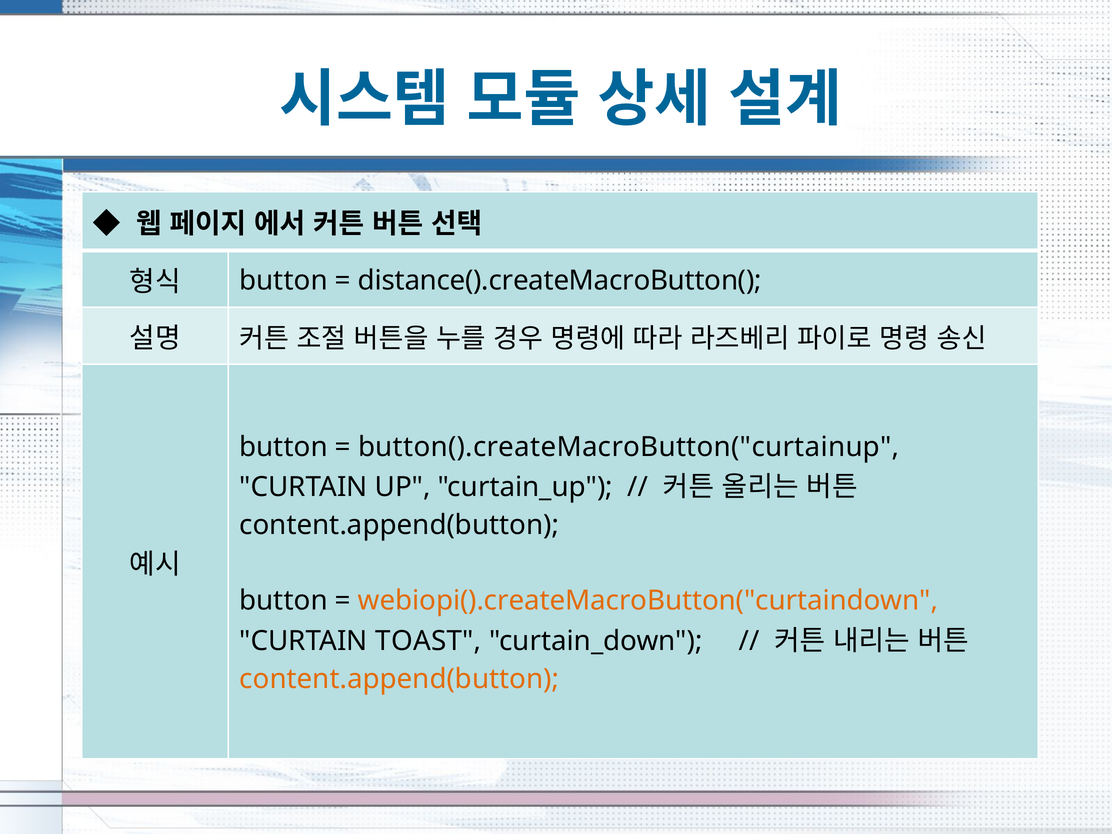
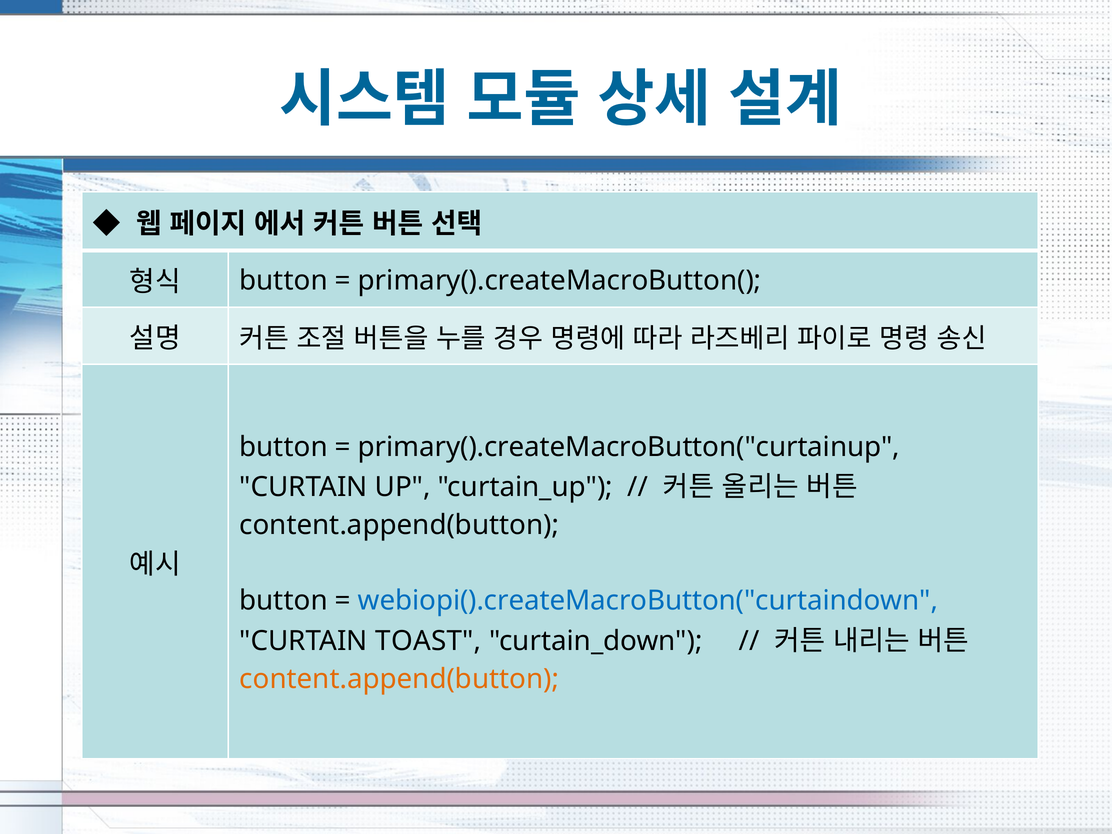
distance().createMacroButton(: distance().createMacroButton( -> primary().createMacroButton( (560, 280)
button().createMacroButton("curtainup: button().createMacroButton("curtainup -> primary().createMacroButton("curtainup (629, 447)
webiopi().createMacroButton("curtaindown colour: orange -> blue (648, 601)
